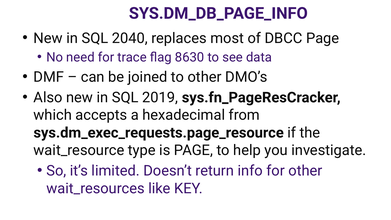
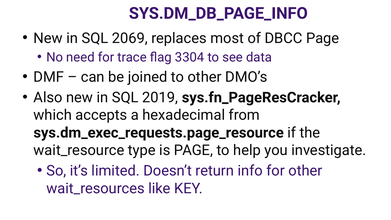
2040: 2040 -> 2069 (130, 38)
8630: 8630 -> 3304 (190, 57)
